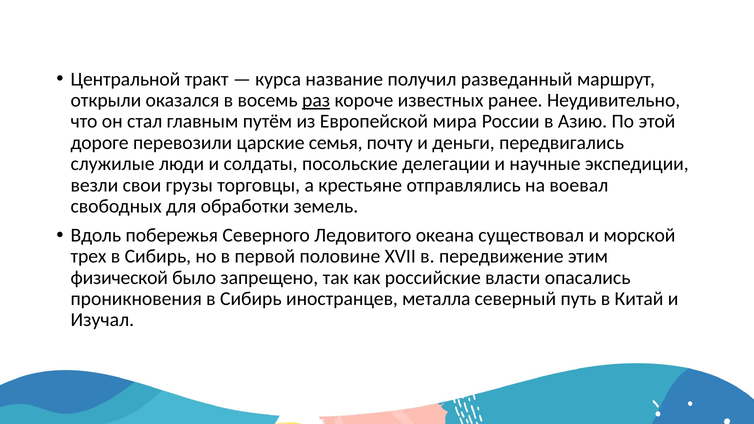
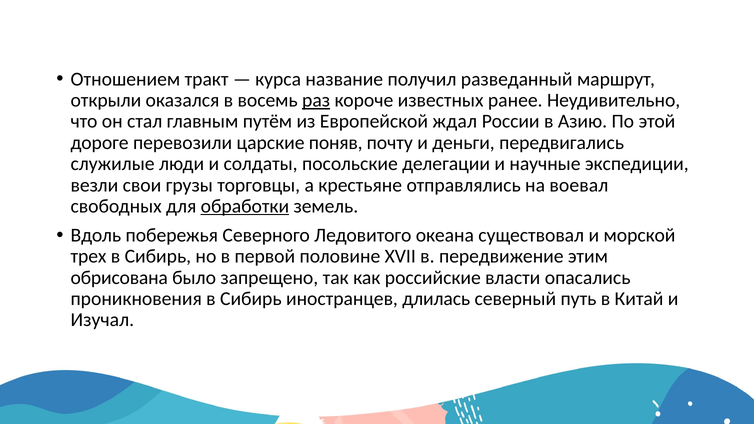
Центральной: Центральной -> Отношением (125, 79)
мира: мира -> ждал (455, 121)
семья: семья -> поняв (336, 143)
обработки underline: none -> present (245, 206)
физической: физической -> обрисована (119, 278)
металла: металла -> длилась (436, 299)
